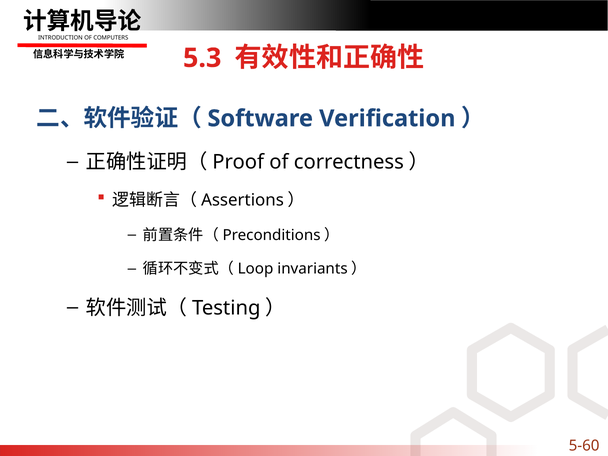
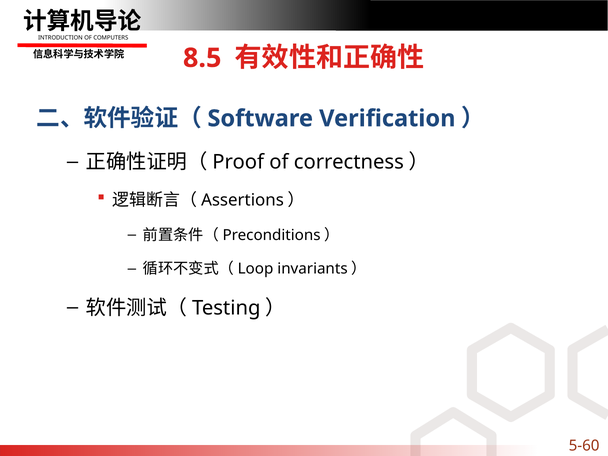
5.3: 5.3 -> 8.5 (202, 58)
